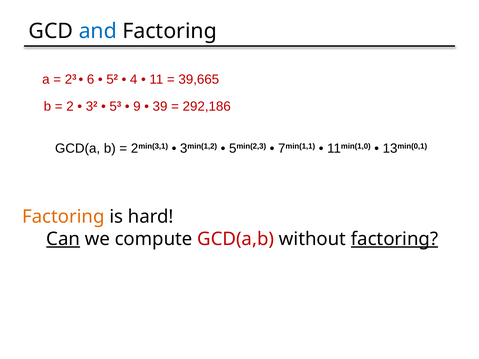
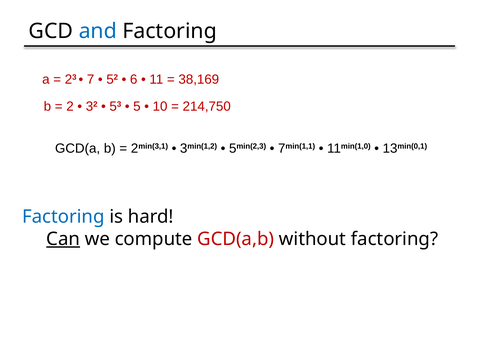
6: 6 -> 7 (91, 80)
4: 4 -> 6 (134, 80)
39,665: 39,665 -> 38,169 (199, 80)
9: 9 -> 5 (137, 106)
39: 39 -> 10 (160, 106)
292,186: 292,186 -> 214,750 (207, 106)
Factoring colour: orange -> blue (63, 217)
factoring underline: present -> none (394, 239)
